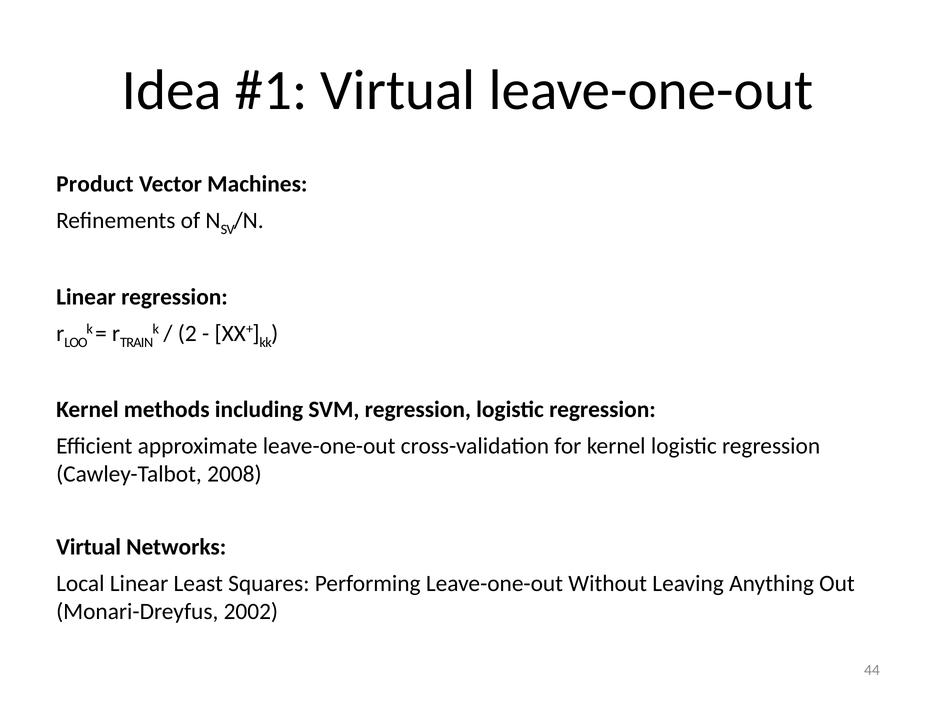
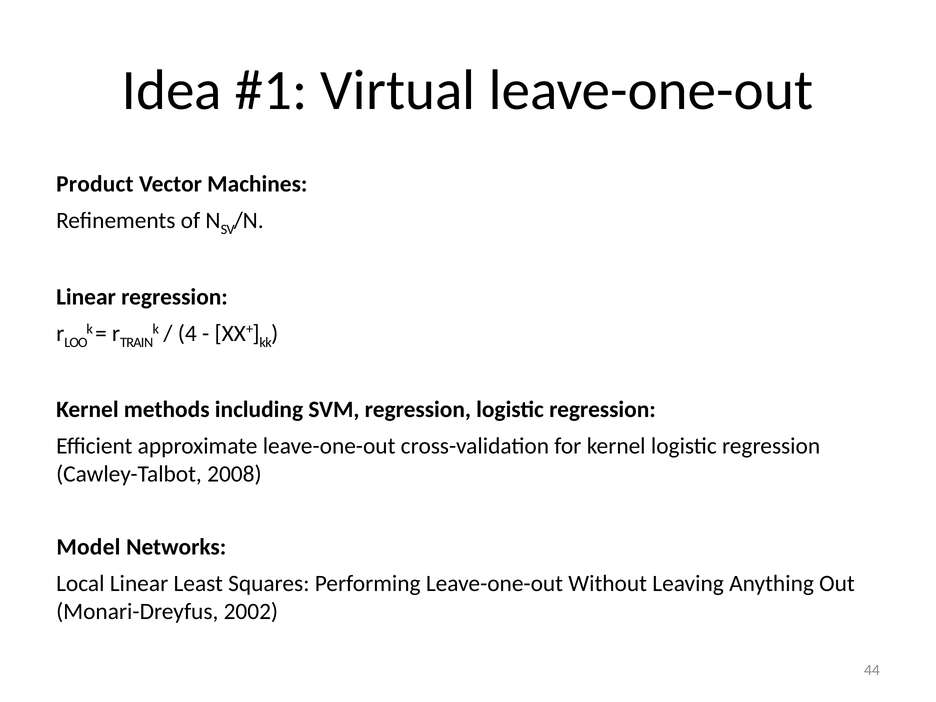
2: 2 -> 4 (187, 333)
Virtual: Virtual -> Model (88, 547)
